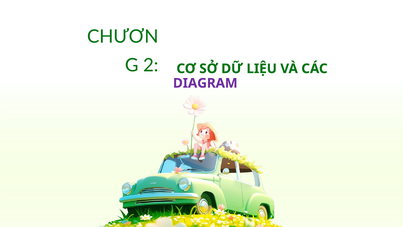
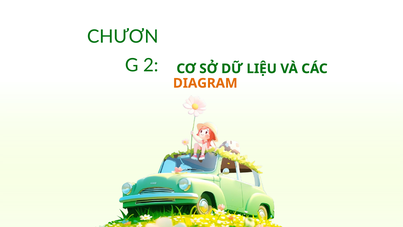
DIAGRAM colour: purple -> orange (205, 83)
